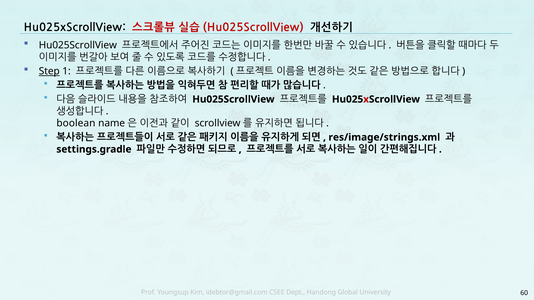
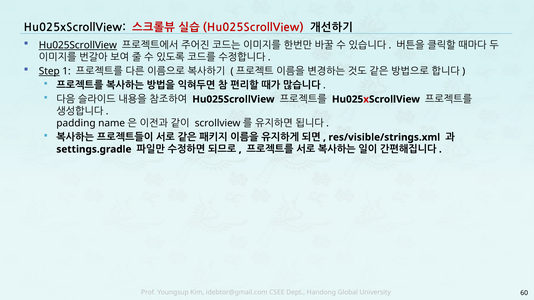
Hu025ScrollView underline: none -> present (78, 45)
boolean: boolean -> padding (76, 123)
res/image/strings.xml: res/image/strings.xml -> res/visible/strings.xml (384, 137)
